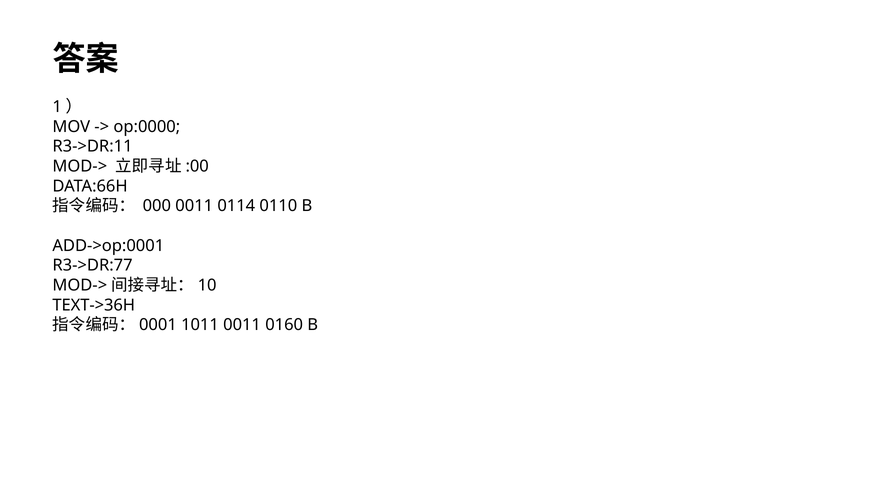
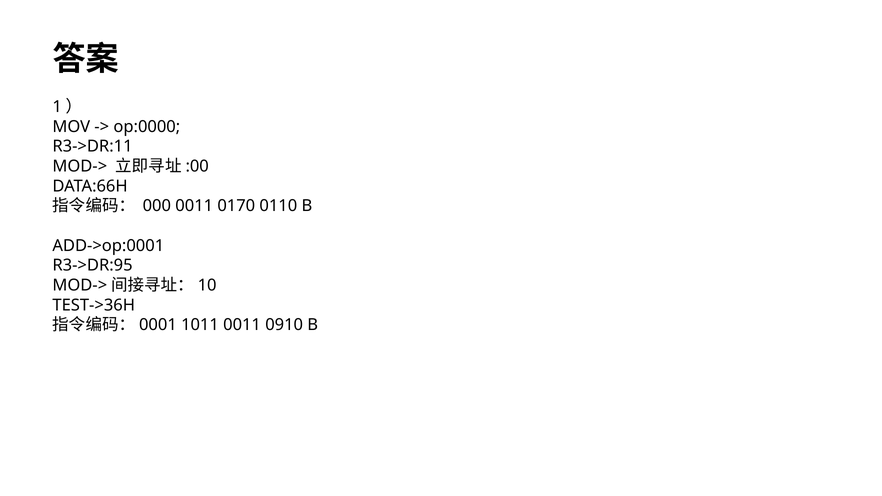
0114: 0114 -> 0170 (236, 206)
R3->DR:77: R3->DR:77 -> R3->DR:95 (93, 266)
TEXT->36H: TEXT->36H -> TEST->36H (94, 305)
0160: 0160 -> 0910 (284, 325)
